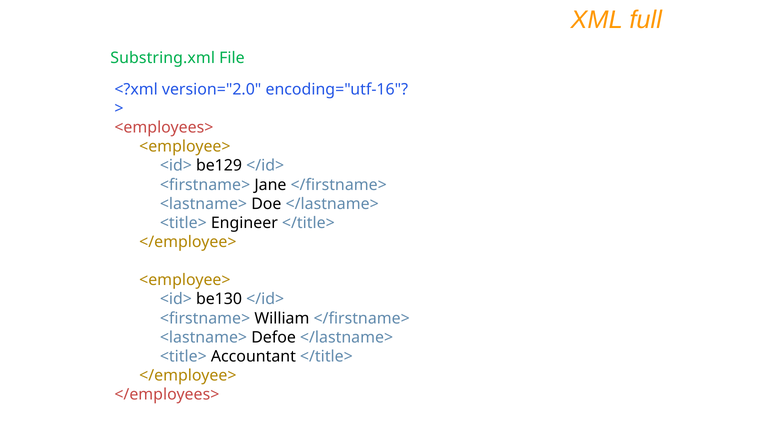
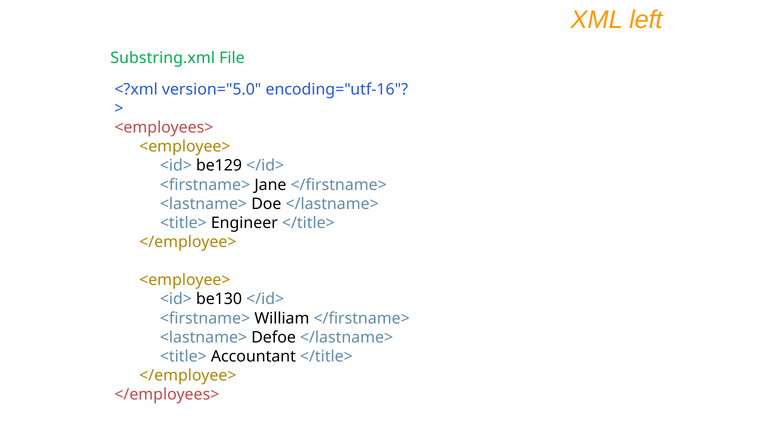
full: full -> left (646, 20)
version="2.0: version="2.0 -> version="5.0 (212, 89)
